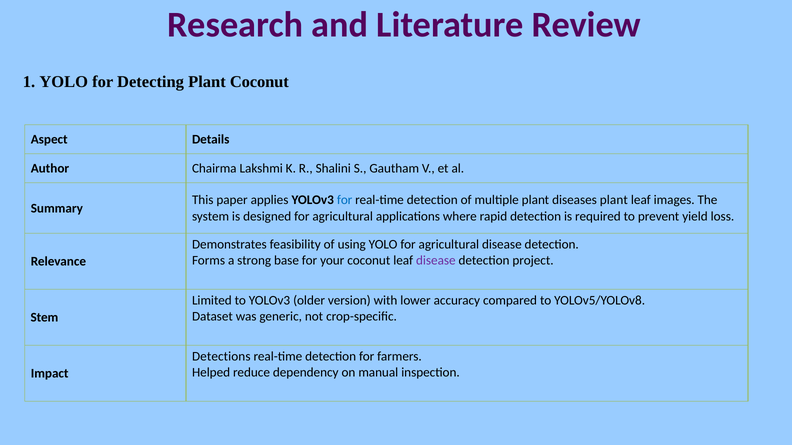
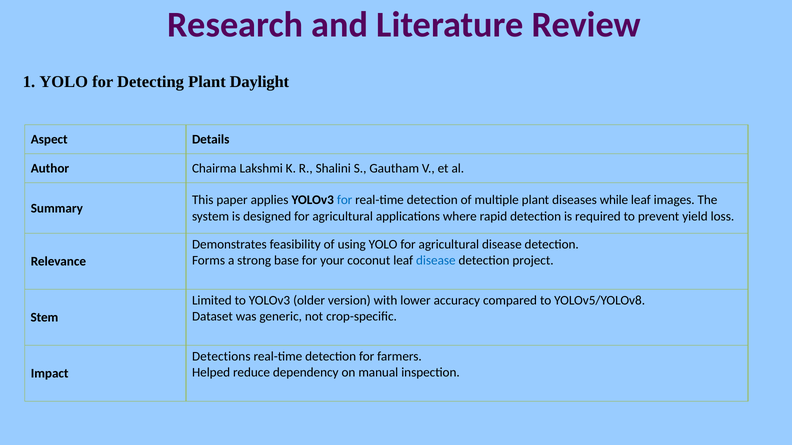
Plant Coconut: Coconut -> Daylight (259, 82)
diseases plant: plant -> while (614, 200)
disease colour: purple -> blue (436, 261)
